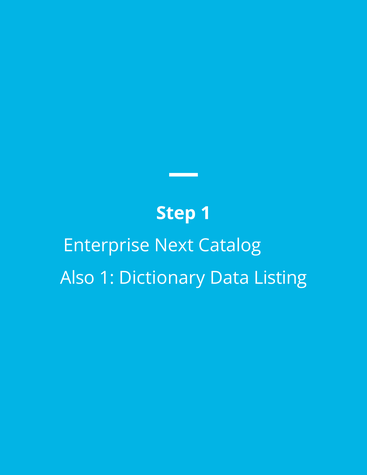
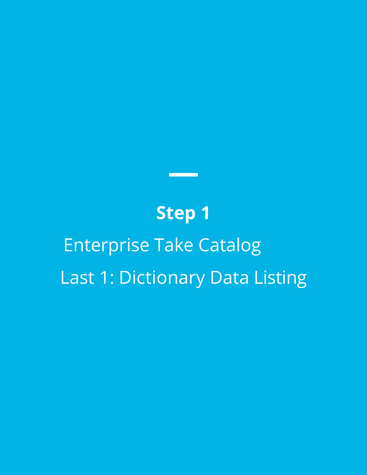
Next: Next -> Take (174, 246)
Also: Also -> Last (77, 278)
